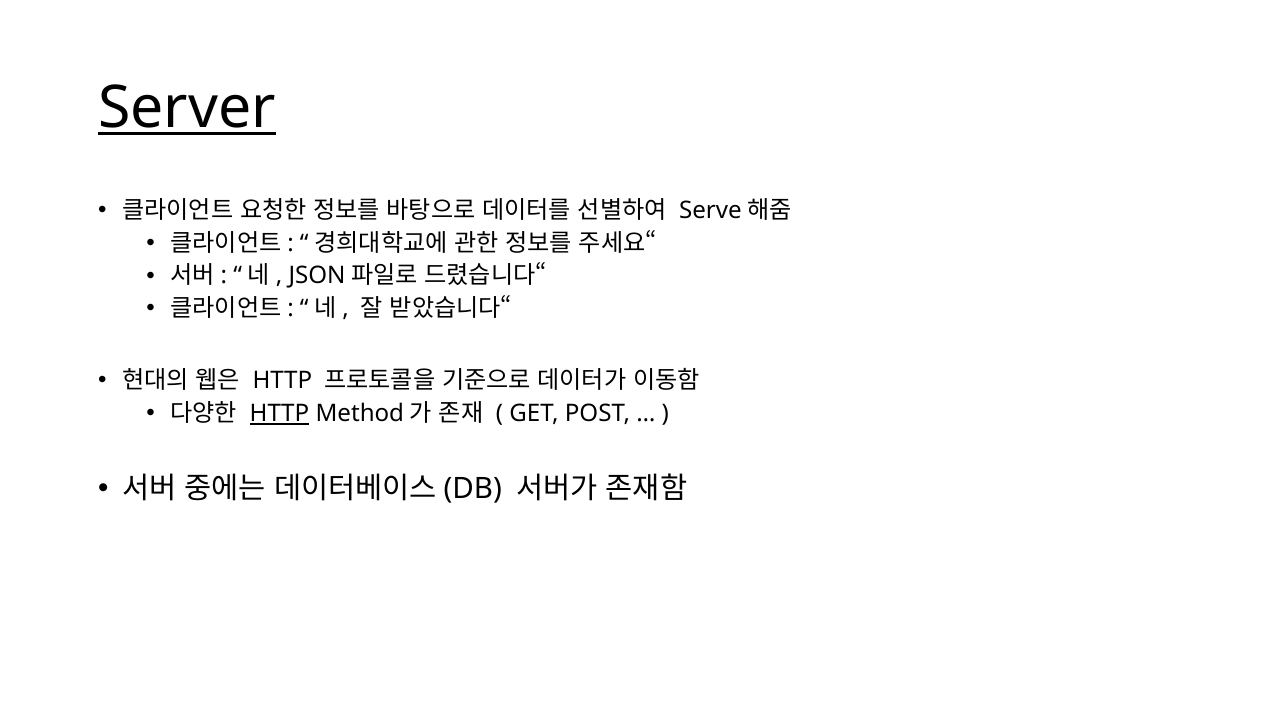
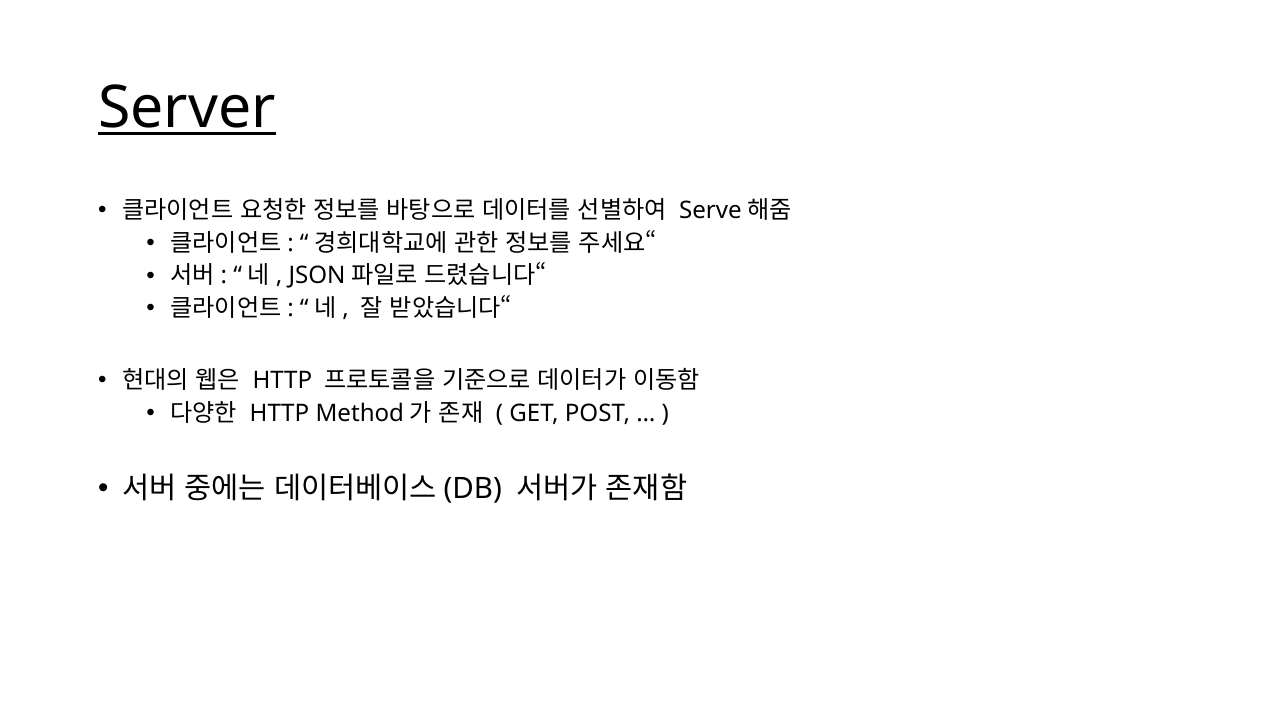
HTTP underline: present -> none (279, 414)
